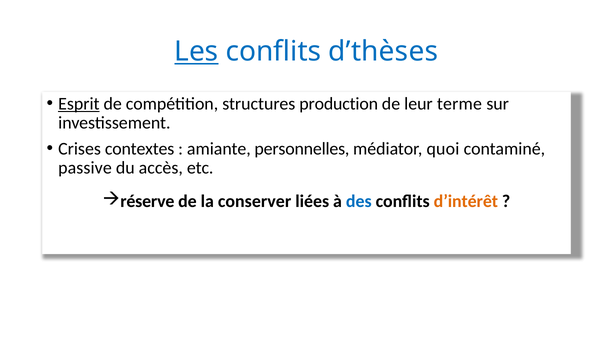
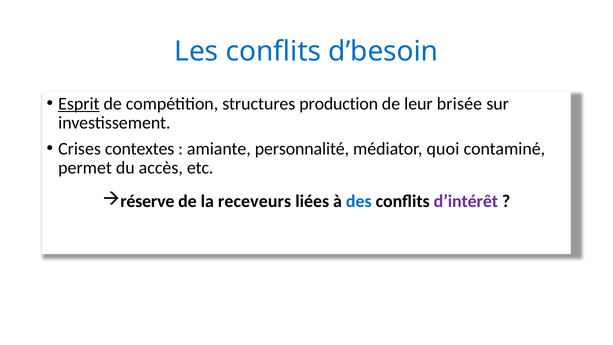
Les underline: present -> none (196, 51)
d’thèses: d’thèses -> d’besoin (383, 51)
terme: terme -> brisée (459, 104)
personnelles: personnelles -> personnalité (302, 149)
passive: passive -> permet (85, 168)
conserver: conserver -> receveurs (255, 201)
d’intérêt colour: orange -> purple (466, 201)
